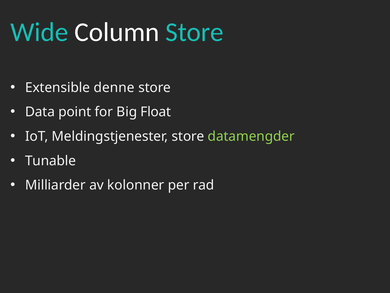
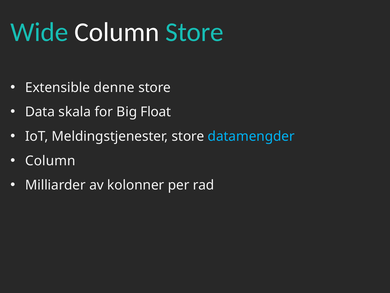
point: point -> skala (75, 112)
datamengder colour: light green -> light blue (251, 136)
Tunable: Tunable -> Column (50, 161)
